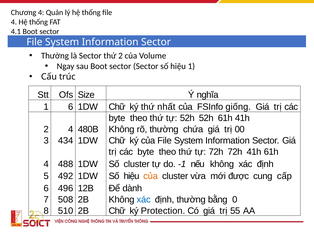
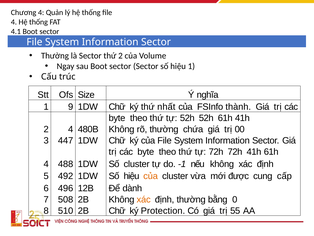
1 6: 6 -> 9 (71, 107)
giống: giống -> thành (238, 107)
434: 434 -> 447 (66, 140)
xác colour: blue -> orange (144, 199)
